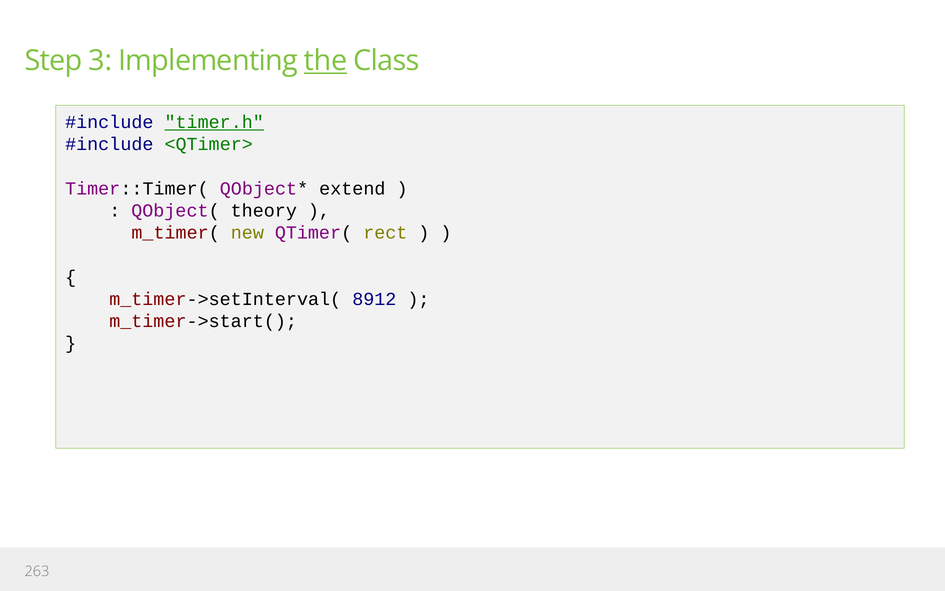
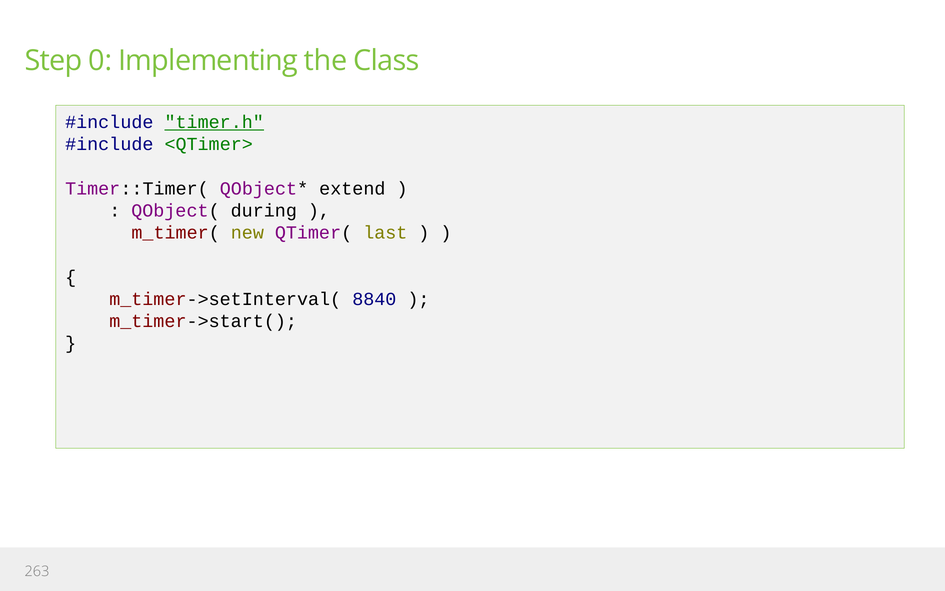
3: 3 -> 0 (100, 61)
the underline: present -> none (326, 61)
theory: theory -> during (264, 210)
rect: rect -> last (385, 233)
8912: 8912 -> 8840 (374, 299)
